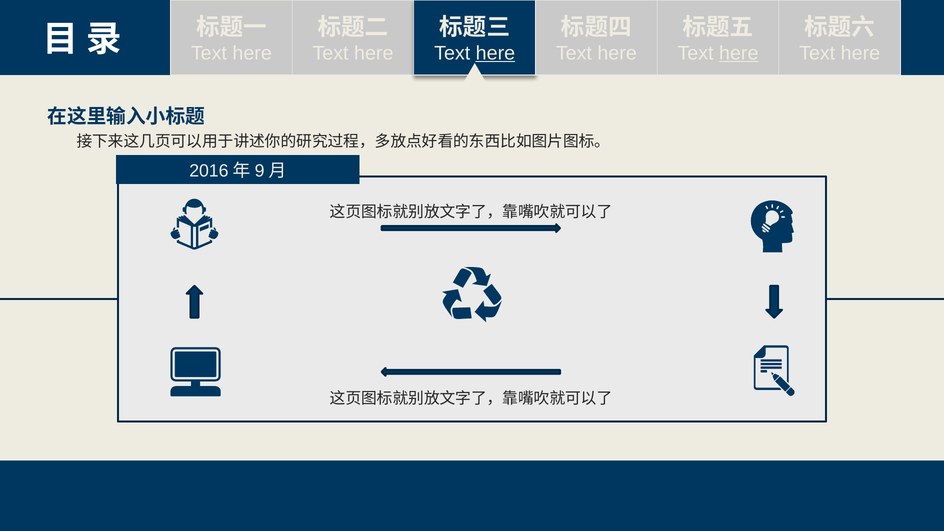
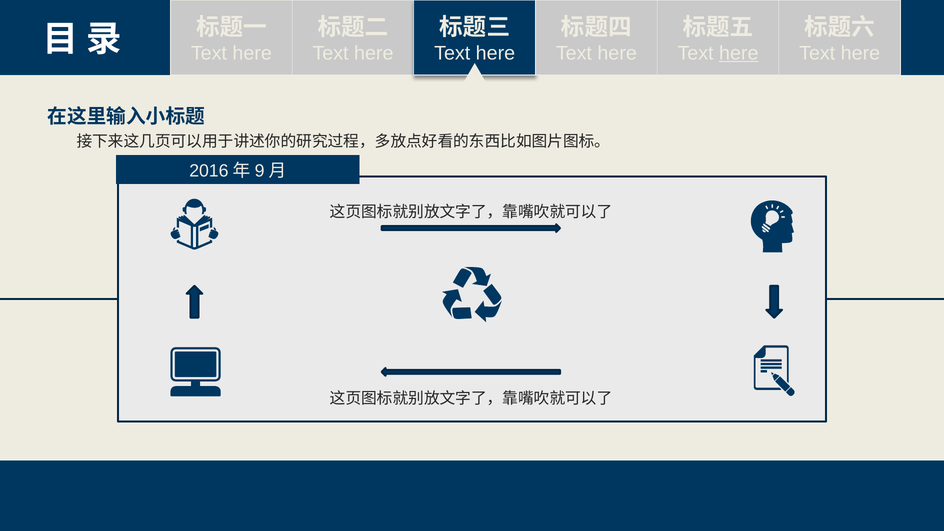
here underline: present -> none (495, 53)
